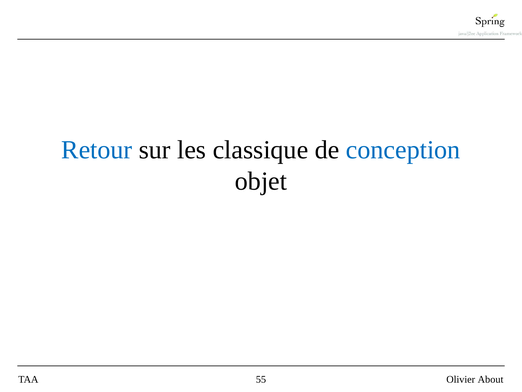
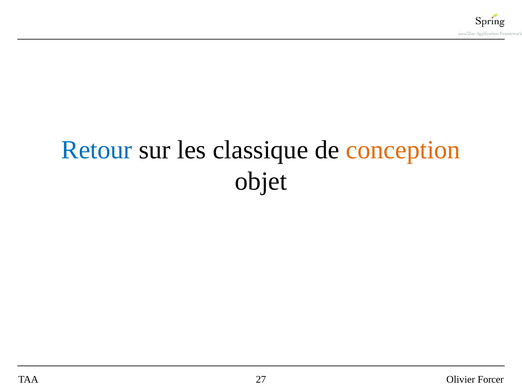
conception colour: blue -> orange (403, 150)
55: 55 -> 27 (261, 379)
About: About -> Forcer (491, 379)
